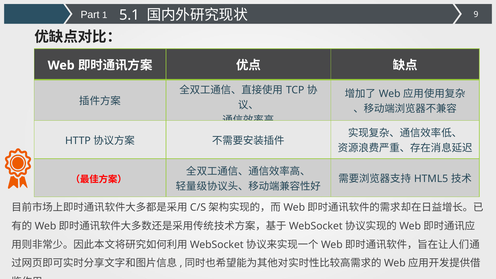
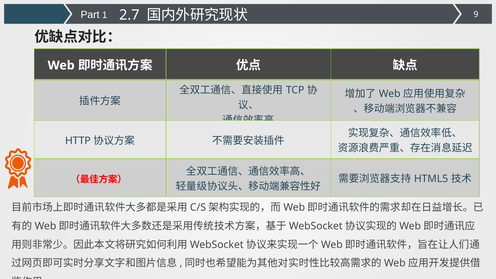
5.1: 5.1 -> 2.7 (129, 15)
